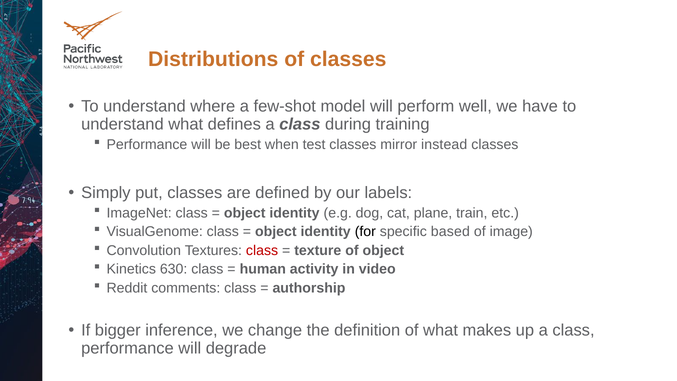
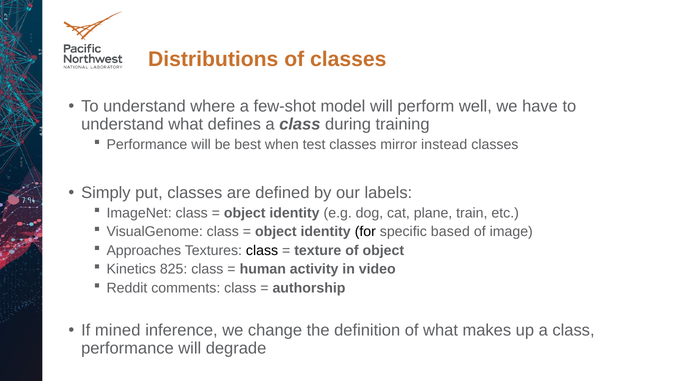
Convolution: Convolution -> Approaches (144, 250)
class colour: red -> black (262, 250)
630: 630 -> 825 (174, 269)
bigger: bigger -> mined (118, 330)
